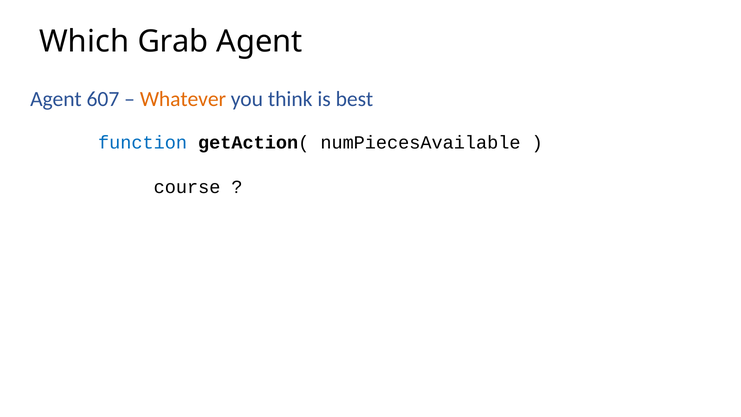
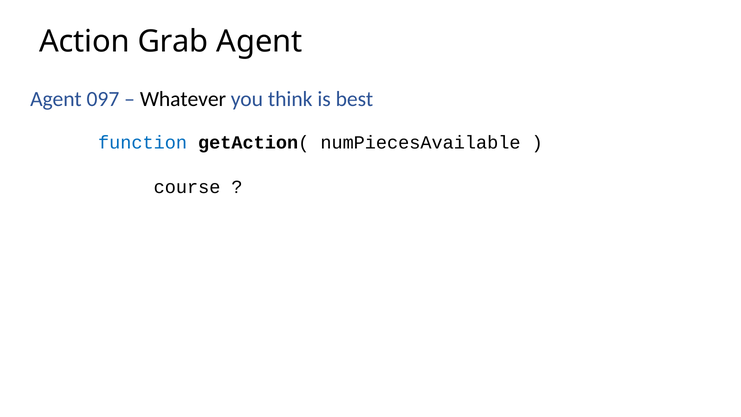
Which: Which -> Action (84, 42)
607: 607 -> 097 (103, 99)
Whatever colour: orange -> black (183, 99)
